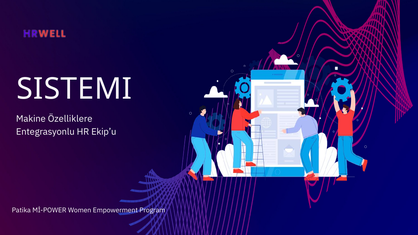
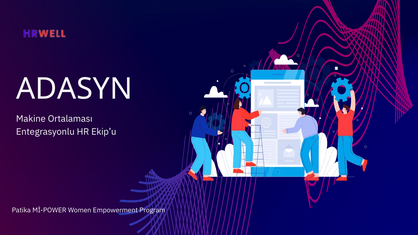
SISTEMI: SISTEMI -> ADASYN (74, 89)
Özelliklere: Özelliklere -> Ortalaması (70, 119)
